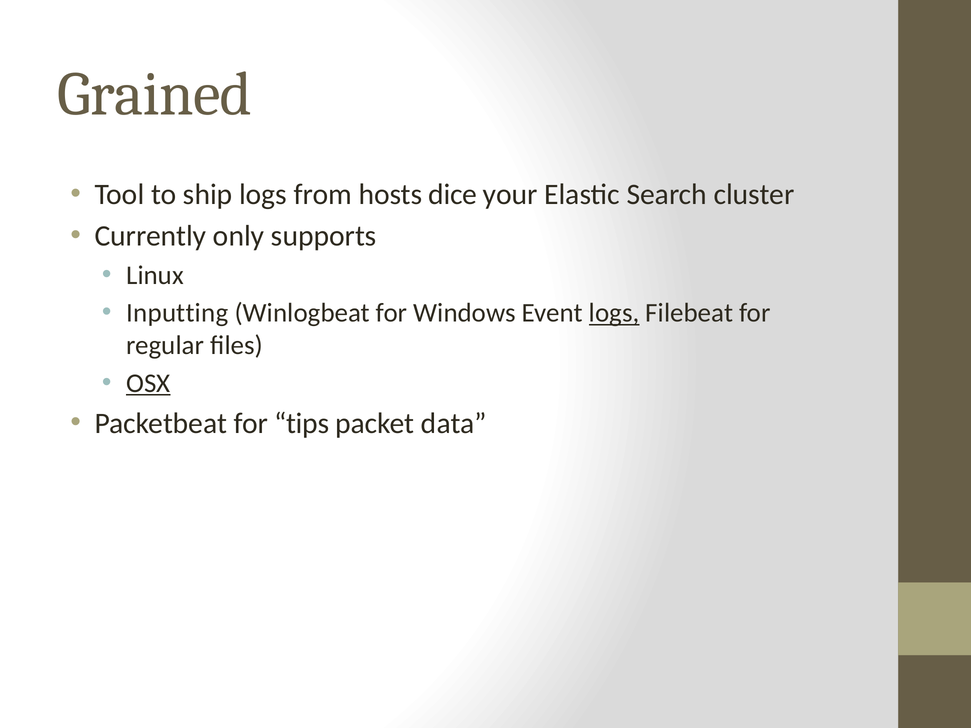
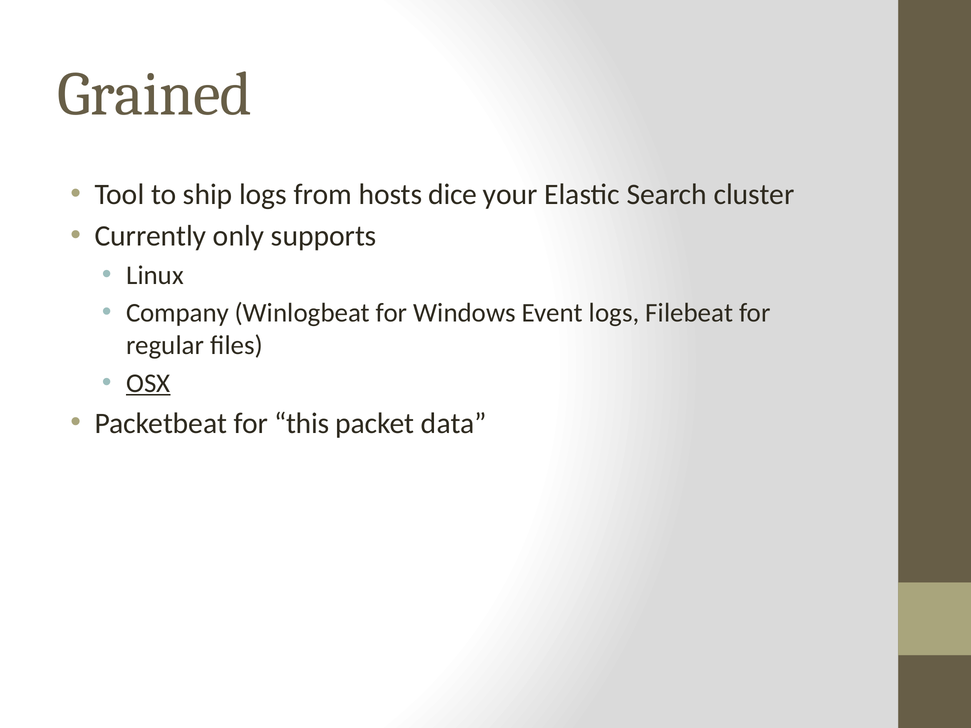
Inputting: Inputting -> Company (177, 313)
logs underline: present -> none (614, 313)
tips: tips -> this (302, 423)
